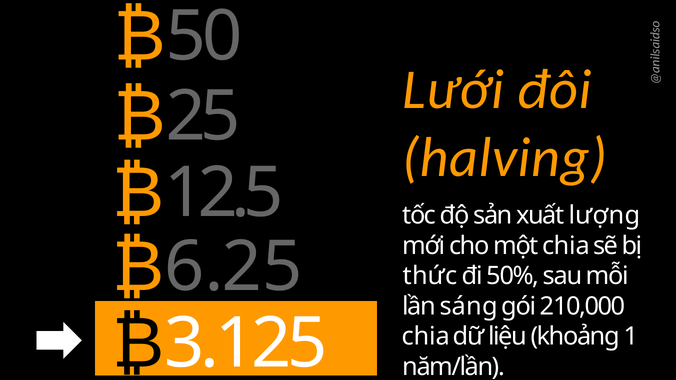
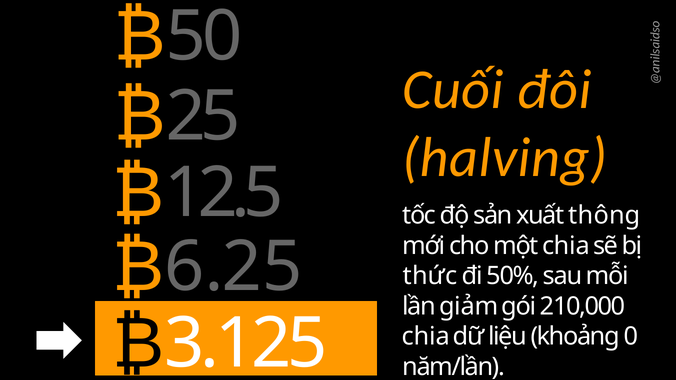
Lưới: Lưới -> Cuối (453, 90)
lượng: lượng -> thông (604, 216)
sáng: sáng -> giảm (469, 306)
1: 1 -> 0 (631, 337)
